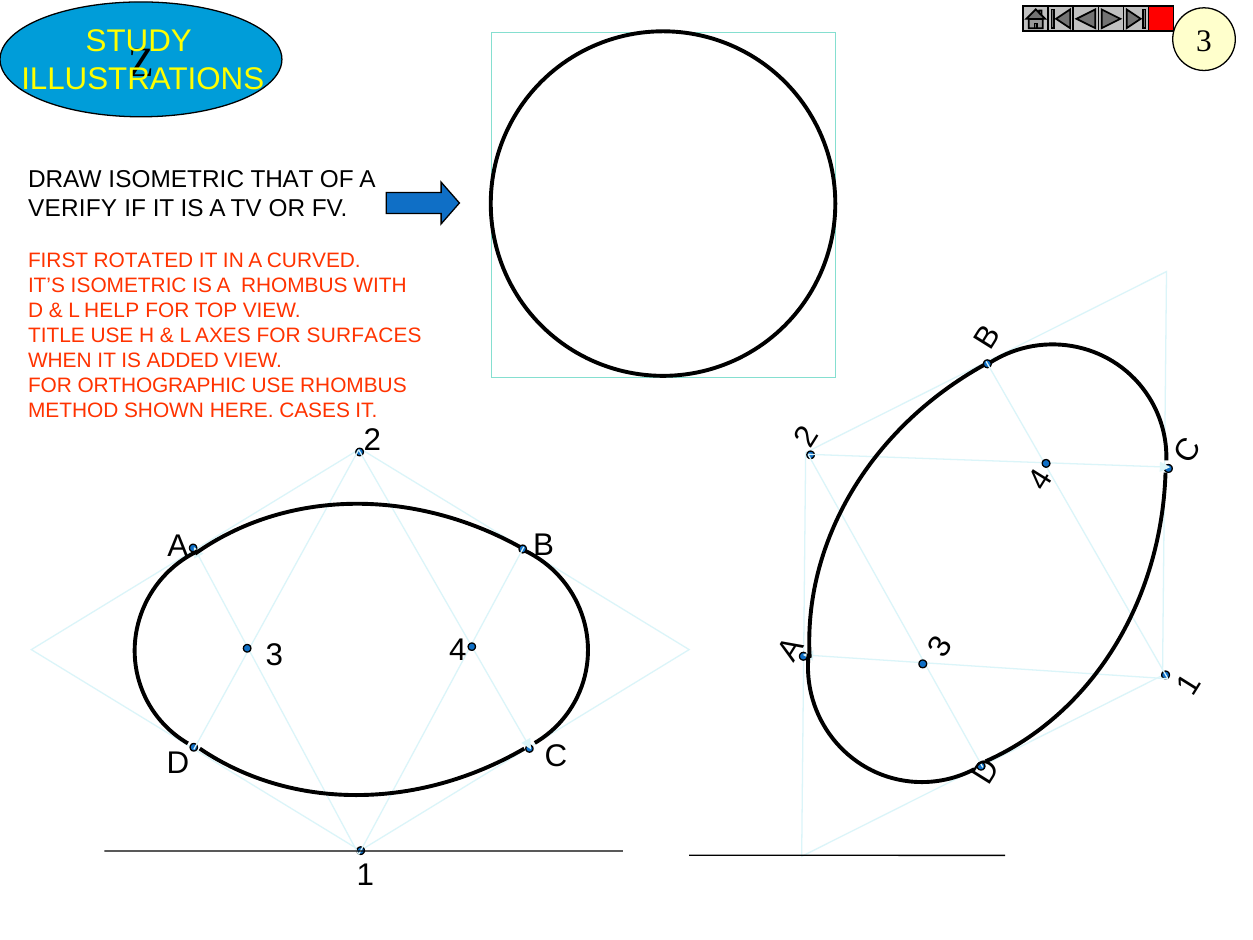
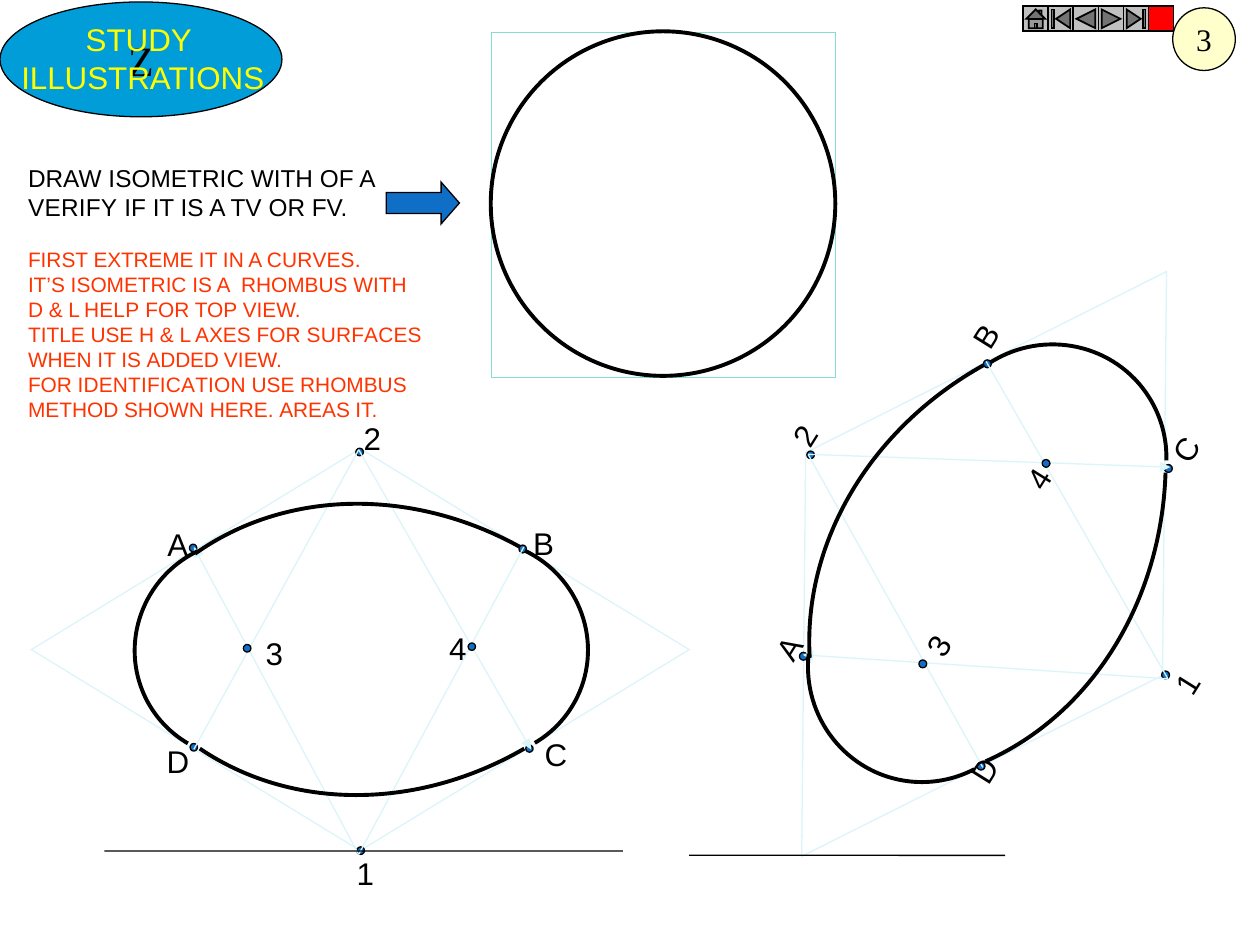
ISOMETRIC THAT: THAT -> WITH (282, 179)
ROTATED: ROTATED -> EXTREME (143, 260)
CURVED: CURVED -> CURVES (314, 260)
ORTHOGRAPHIC: ORTHOGRAPHIC -> IDENTIFICATION (162, 386)
CASES: CASES -> AREAS (315, 411)
